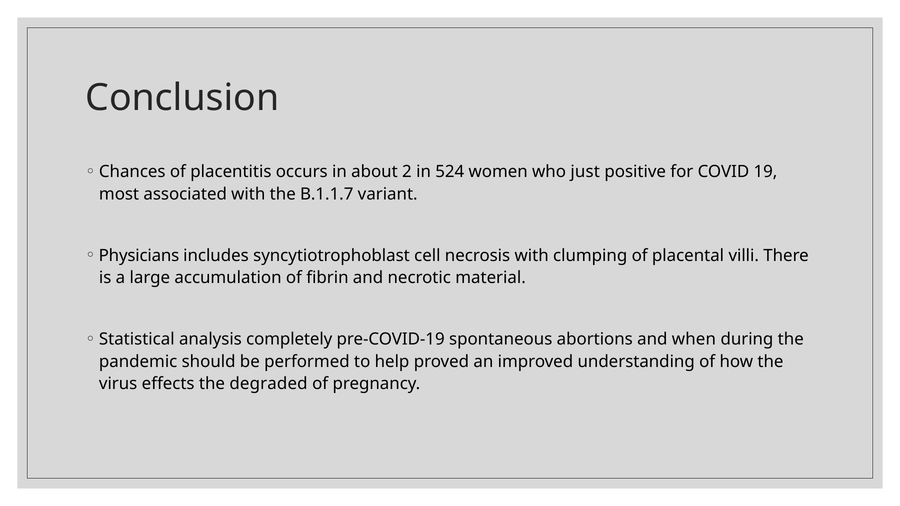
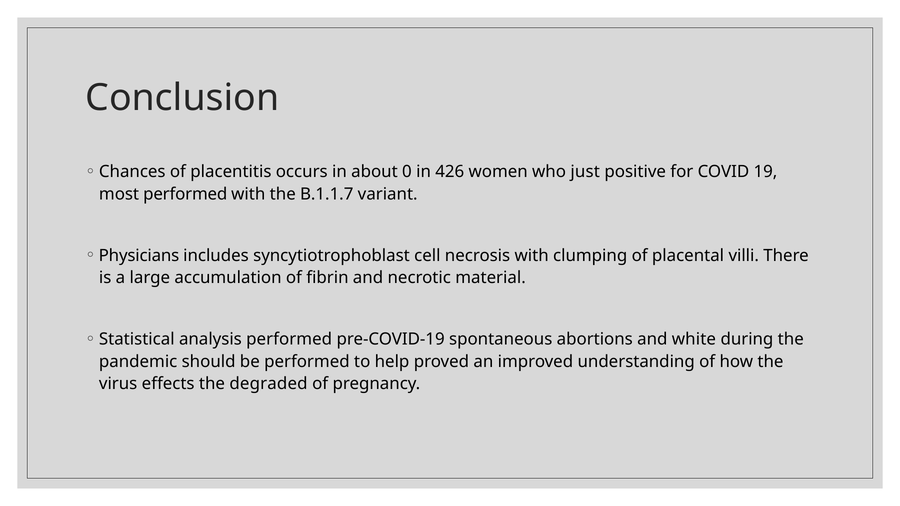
2: 2 -> 0 (407, 172)
524: 524 -> 426 (450, 172)
most associated: associated -> performed (185, 194)
analysis completely: completely -> performed (289, 339)
when: when -> white (694, 339)
